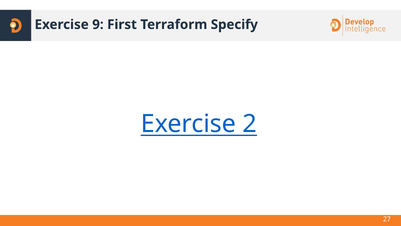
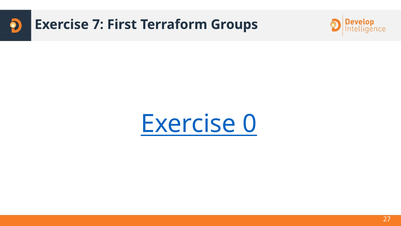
9: 9 -> 7 (98, 25)
Specify: Specify -> Groups (234, 25)
2: 2 -> 0 (250, 124)
